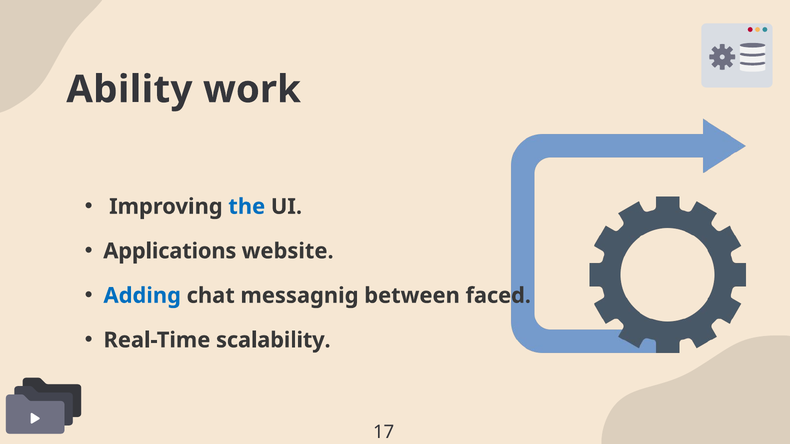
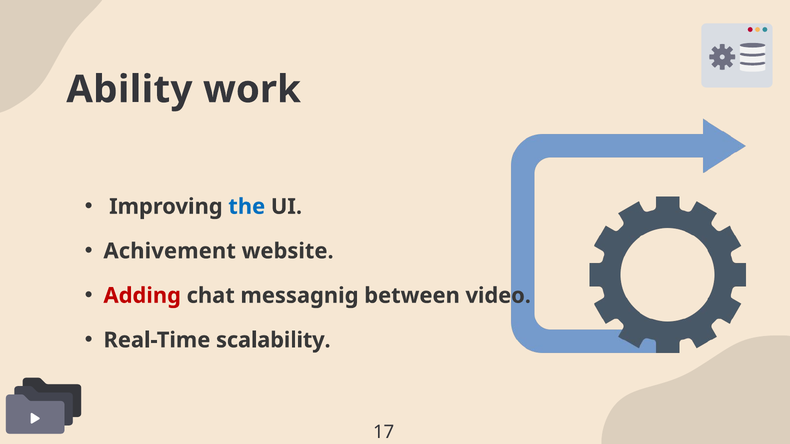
Applications: Applications -> Achivement (170, 251)
Adding colour: blue -> red (142, 296)
faced: faced -> video (498, 296)
